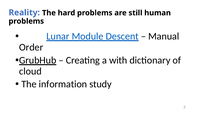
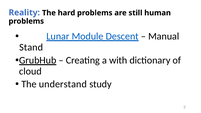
Order: Order -> Stand (31, 47)
information: information -> understand (63, 84)
